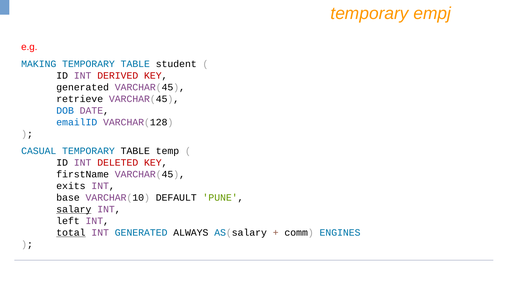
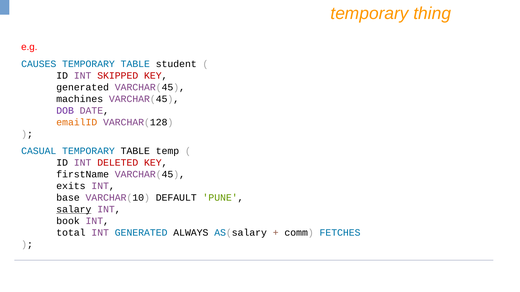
empj: empj -> thing (432, 14)
MAKING: MAKING -> CAUSES (39, 64)
DERIVED: DERIVED -> SKIPPED (118, 76)
retrieve: retrieve -> machines (80, 99)
DOB colour: blue -> purple (65, 111)
emailID colour: blue -> orange (77, 123)
left: left -> book (68, 221)
total underline: present -> none (71, 233)
ENGINES: ENGINES -> FETCHES (340, 233)
